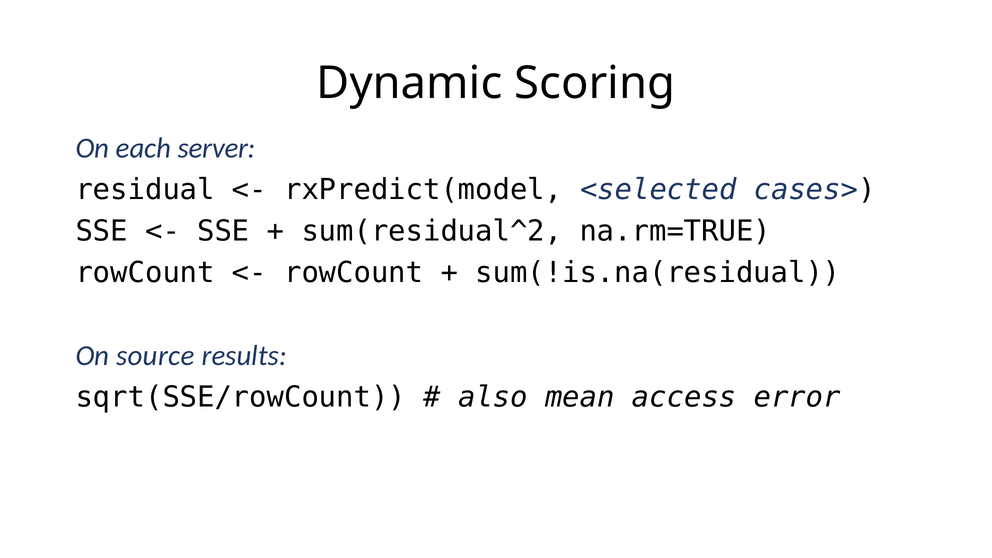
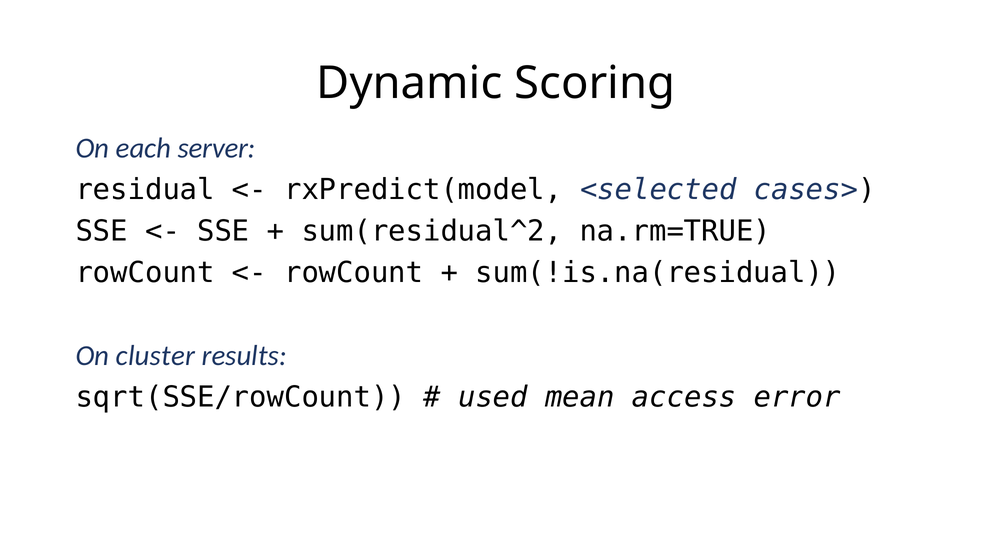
source: source -> cluster (155, 356)
also: also -> used (493, 397)
